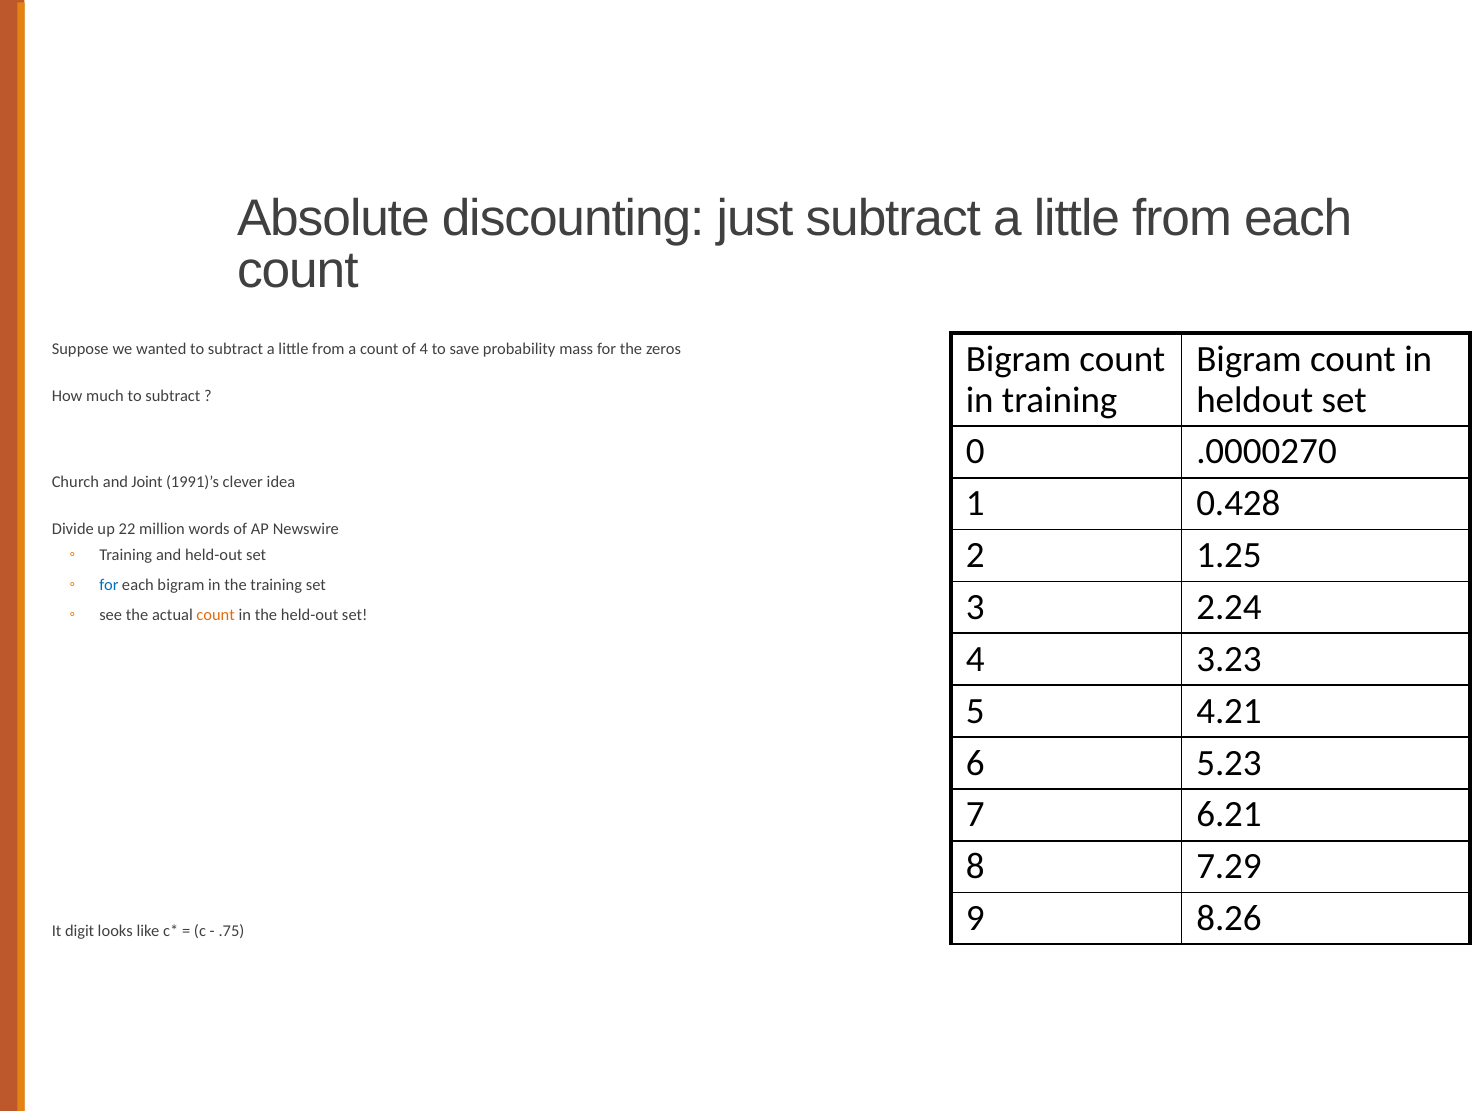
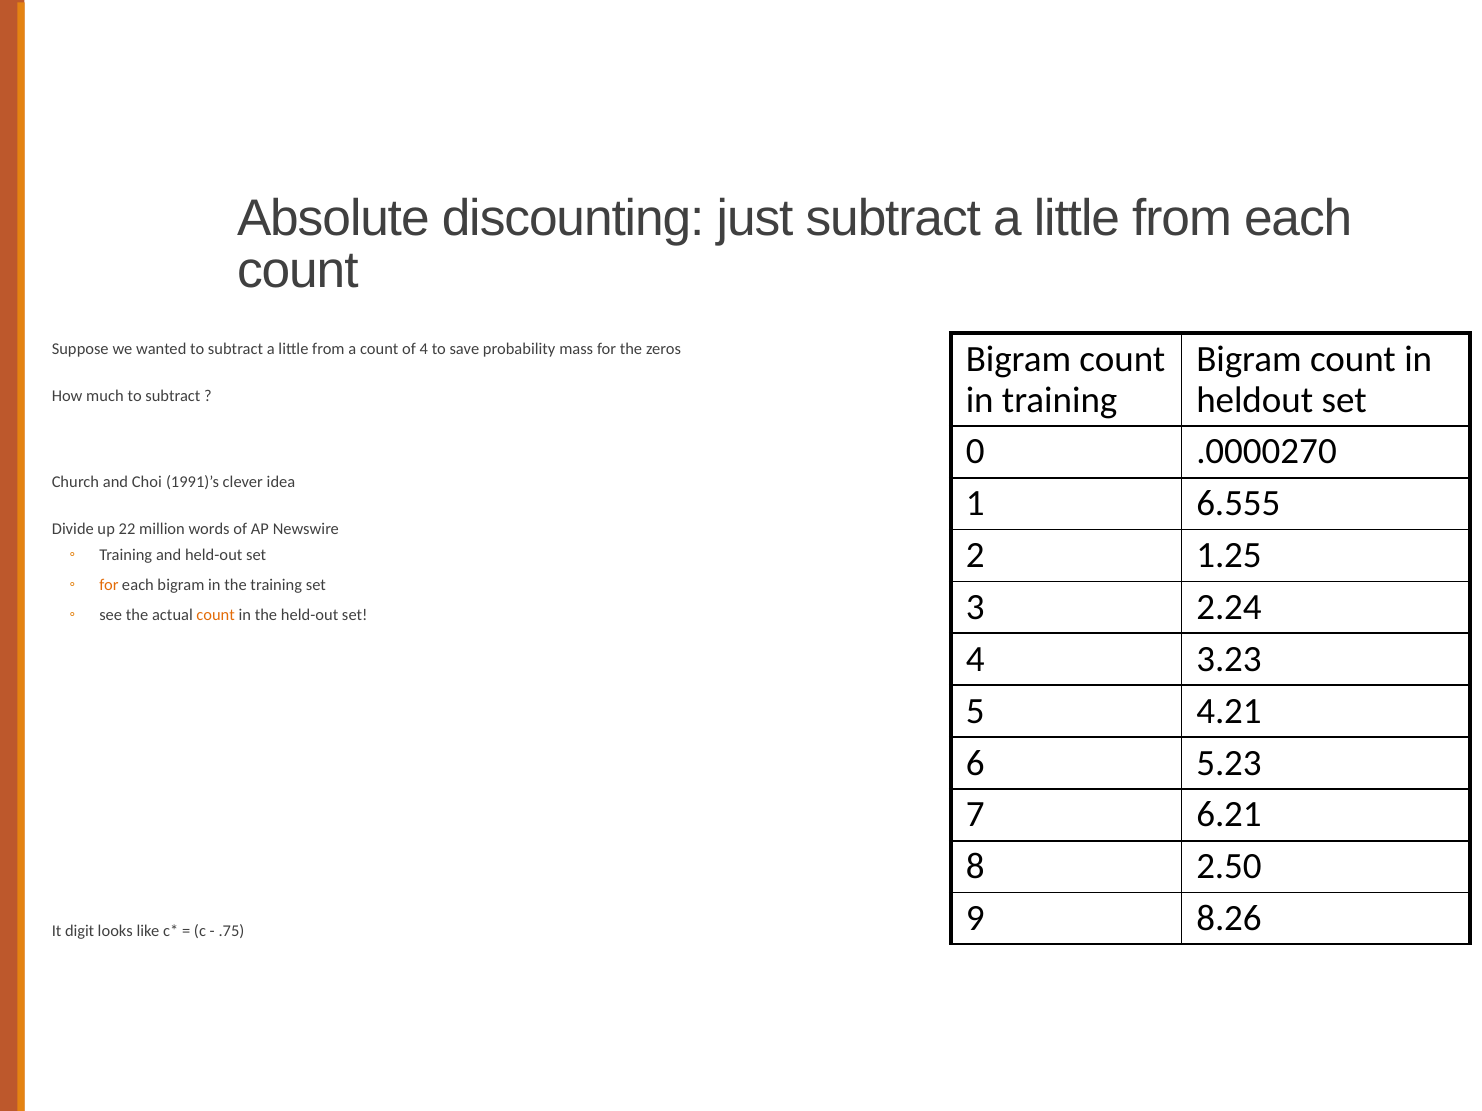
Joint: Joint -> Choi (147, 483)
0.428: 0.428 -> 6.555 (1238, 504)
for colour: blue -> orange (109, 585)
7.29: 7.29 -> 2.50 (1229, 867)
